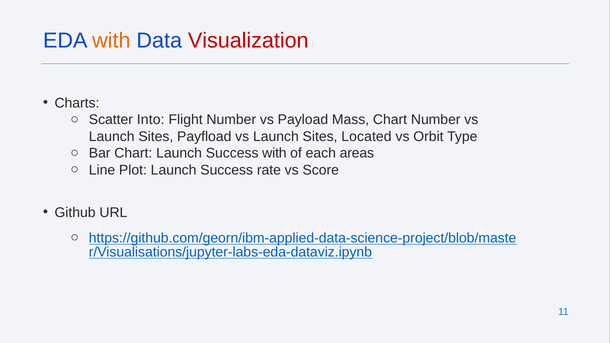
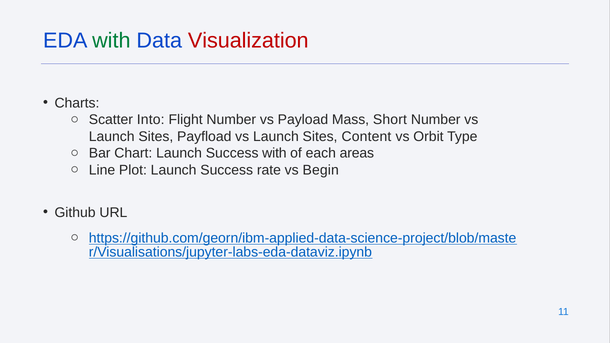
with colour: orange -> green (111, 41)
Mass Chart: Chart -> Short (390, 120)
Located: Located -> Content (366, 137)
Score: Score -> Begin (321, 170)
